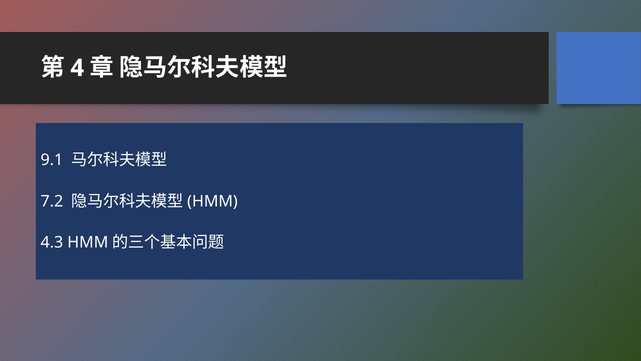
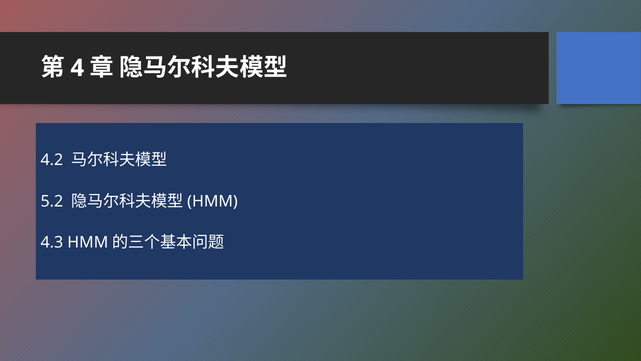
9.1: 9.1 -> 4.2 (52, 160)
7.2: 7.2 -> 5.2 (52, 201)
